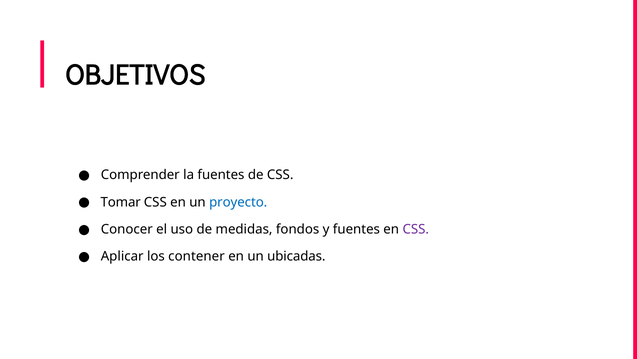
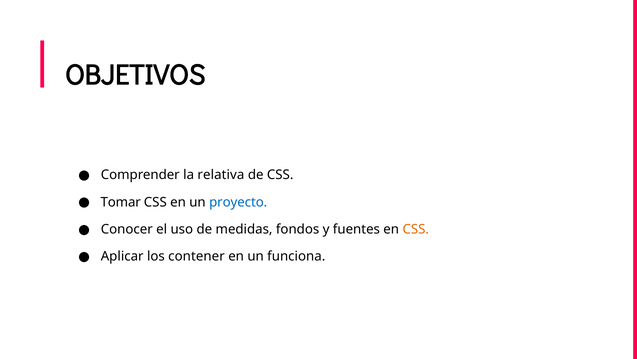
la fuentes: fuentes -> relativa (221, 175)
CSS colour: purple -> orange (416, 229)
ubicadas: ubicadas -> funciona (296, 256)
